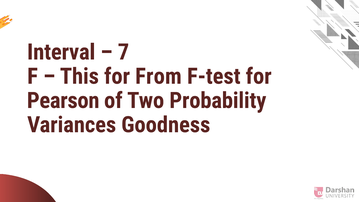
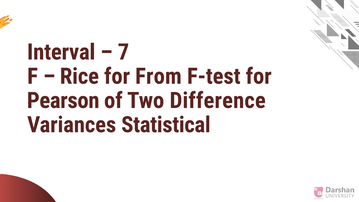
This: This -> Rice (79, 76)
Probability: Probability -> Difference (218, 101)
Goodness: Goodness -> Statistical (166, 125)
